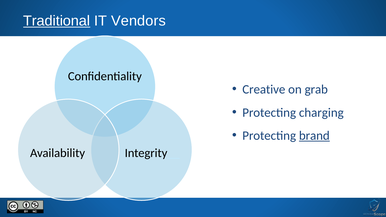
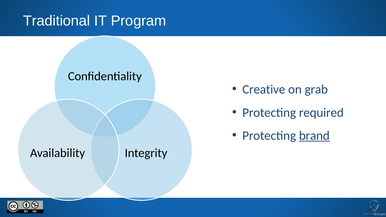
Traditional underline: present -> none (57, 21)
Vendors: Vendors -> Program (139, 21)
charging: charging -> required (321, 113)
